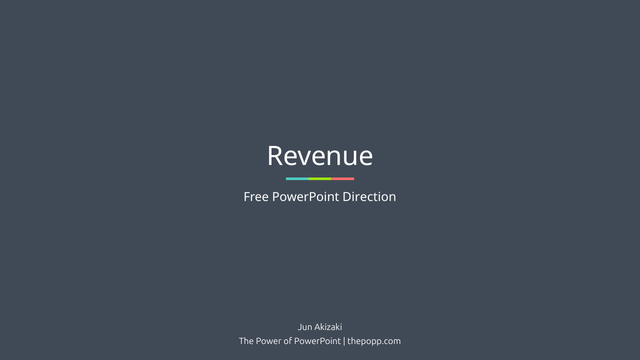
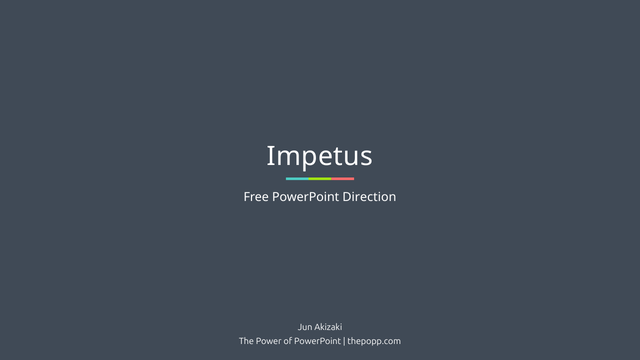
Revenue: Revenue -> Impetus (320, 156)
